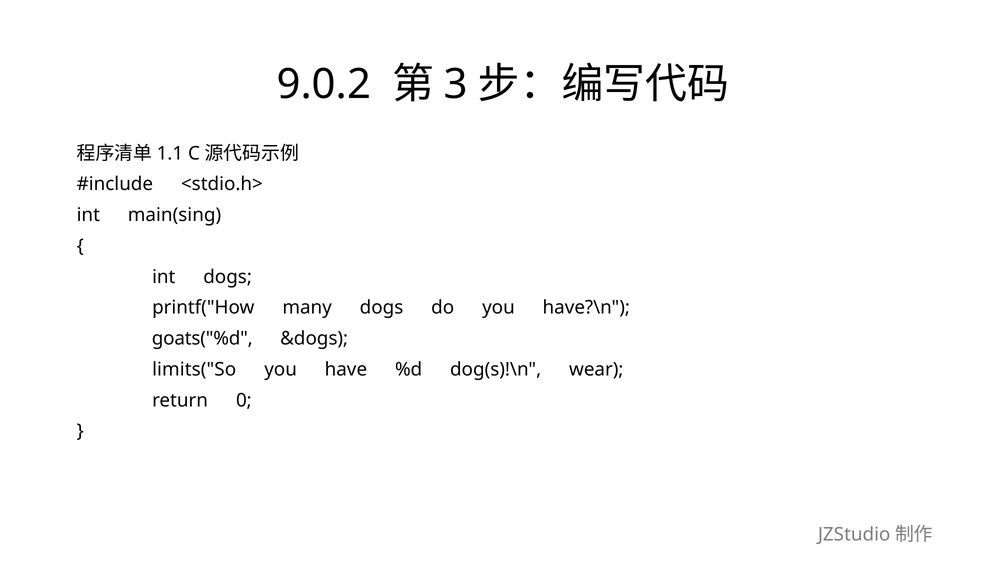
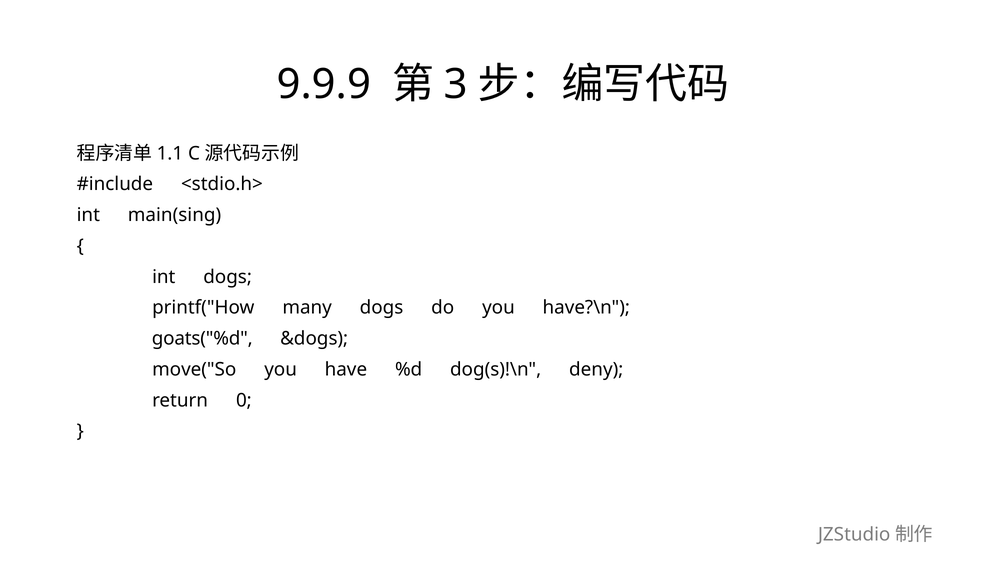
9.0.2: 9.0.2 -> 9.9.9 (324, 85)
limits("So: limits("So -> move("So (194, 369)
wear: wear -> deny (596, 369)
